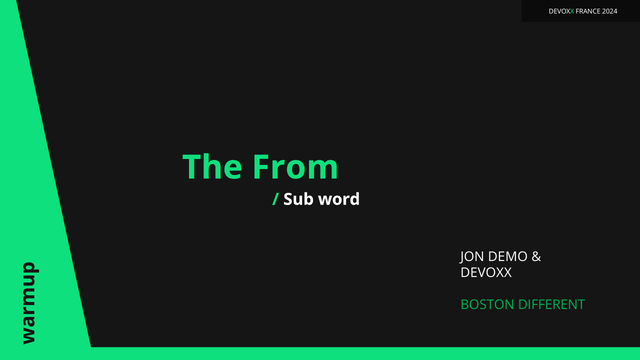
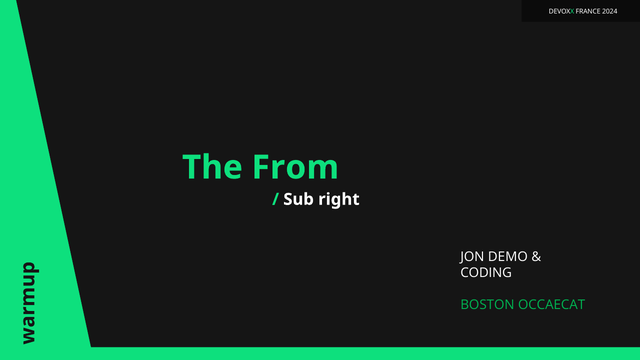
word: word -> right (339, 199)
DEVOXX: DEVOXX -> CODING (486, 273)
DIFFERENT: DIFFERENT -> OCCAECAT (552, 305)
